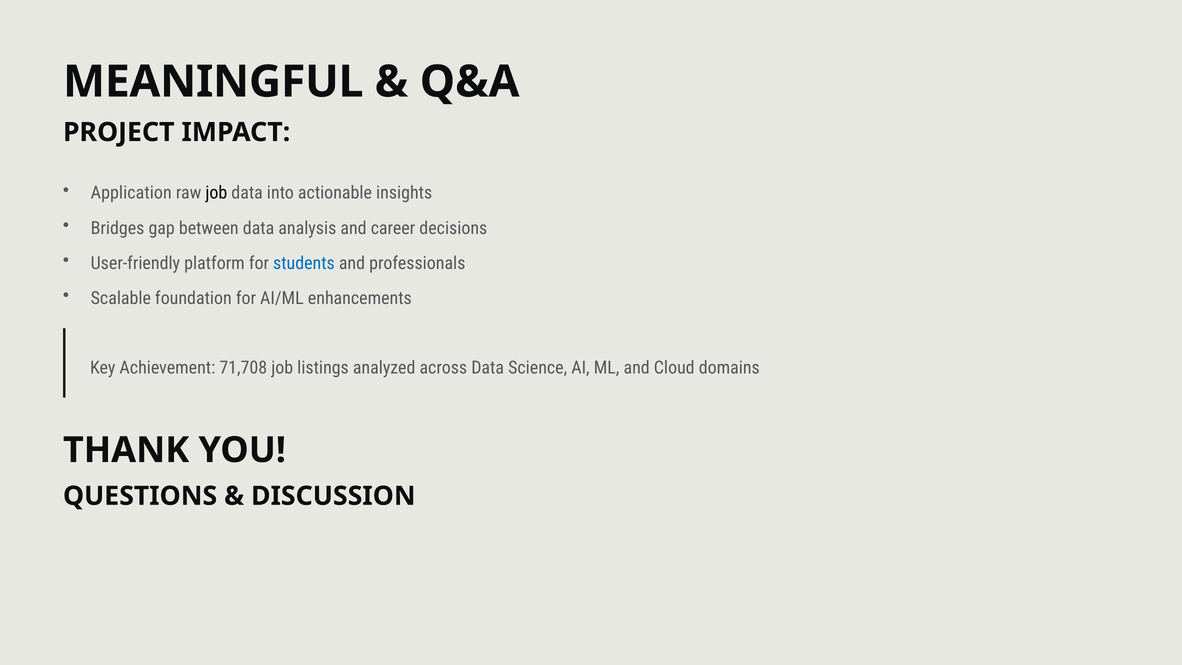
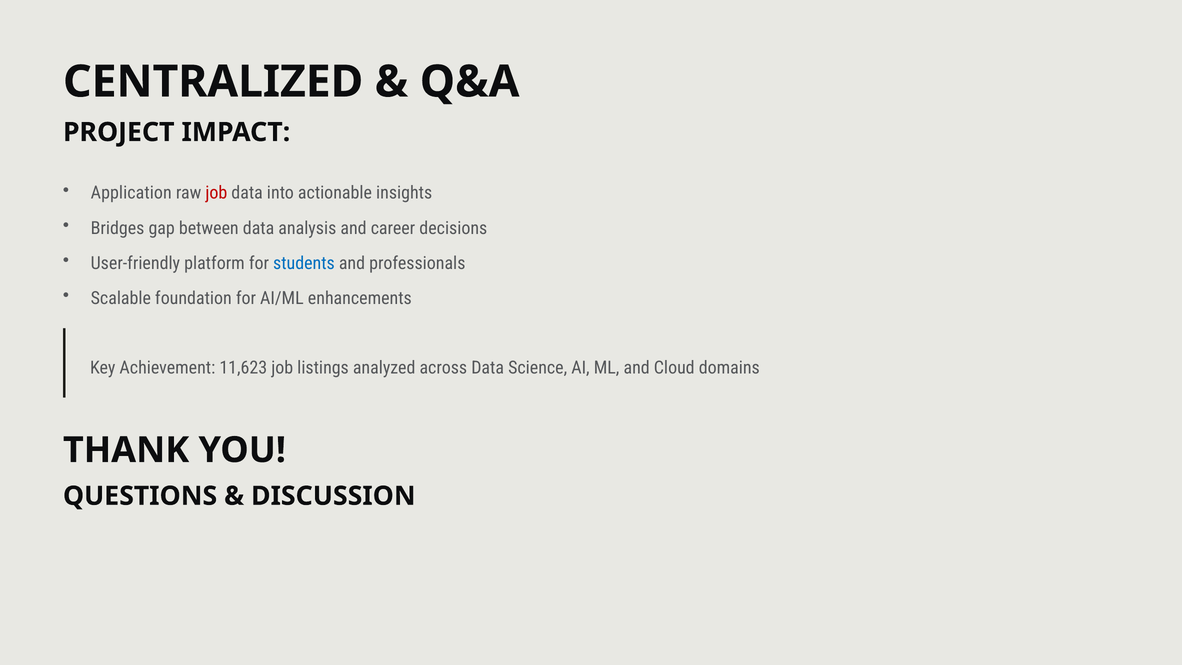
MEANINGFUL: MEANINGFUL -> CENTRALIZED (213, 82)
job colour: black -> red (216, 193)
71,708: 71,708 -> 11,623 (243, 368)
